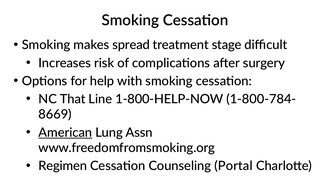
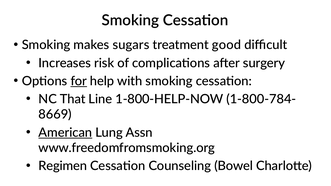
spread: spread -> sugars (131, 45)
stage: stage -> good (226, 45)
for underline: none -> present (79, 81)
Portal: Portal -> Bowel (234, 166)
